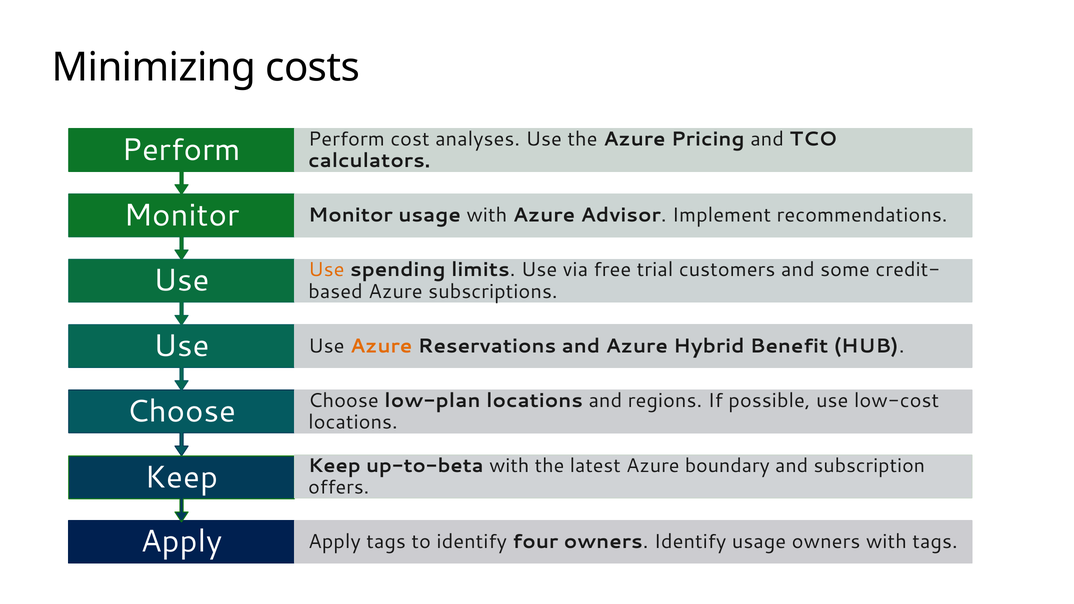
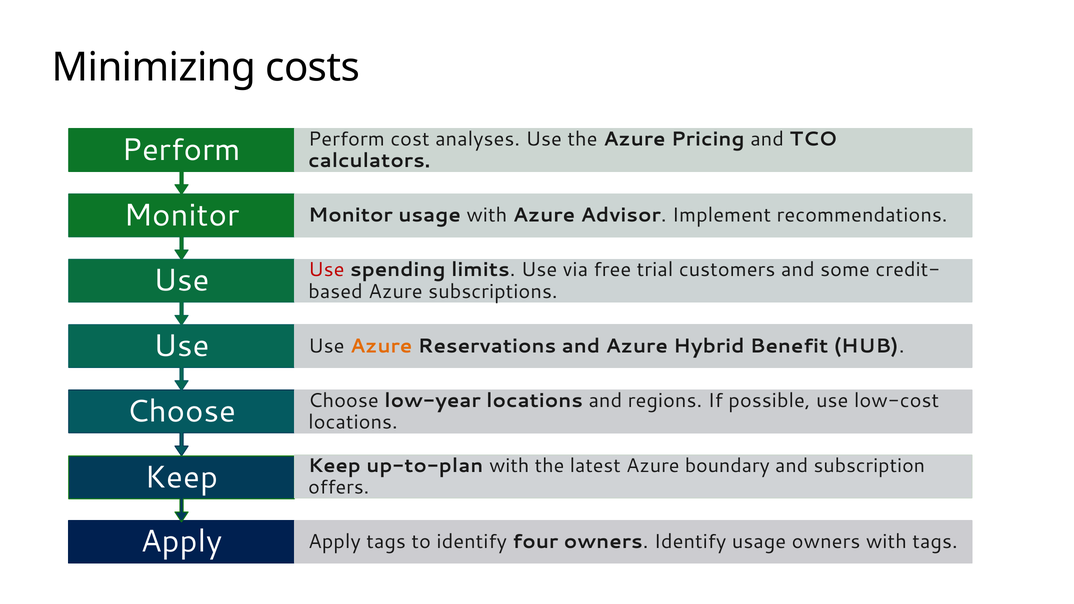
Use colour: orange -> red (326, 270)
low-plan: low-plan -> low-year (432, 400)
up-to-beta: up-to-beta -> up-to-plan (425, 466)
